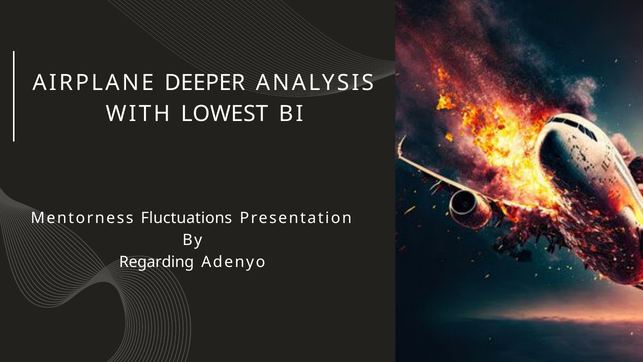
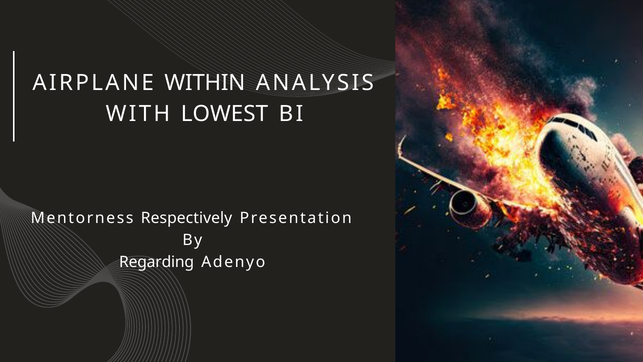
DEEPER: DEEPER -> WITHIN (205, 83)
Fluctuations: Fluctuations -> Respectively (187, 218)
